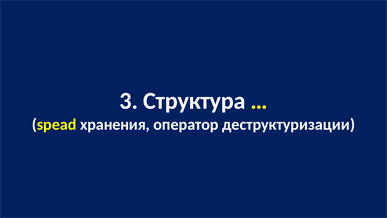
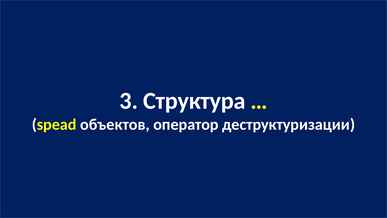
хранения: хранения -> объектов (115, 124)
